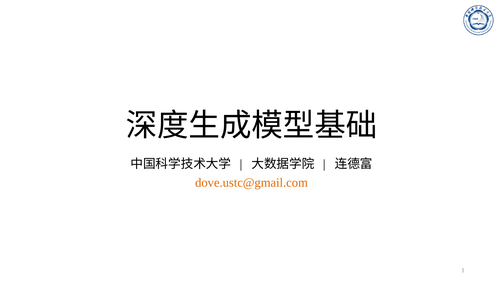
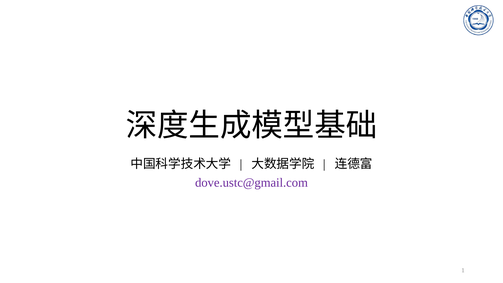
dove.ustc@gmail.com colour: orange -> purple (251, 183)
